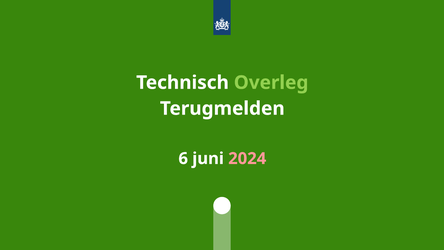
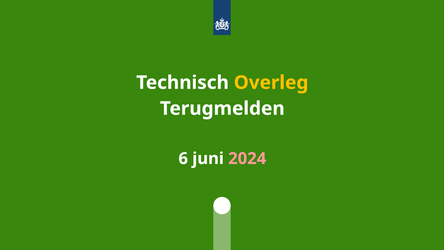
Overleg colour: light green -> yellow (271, 83)
